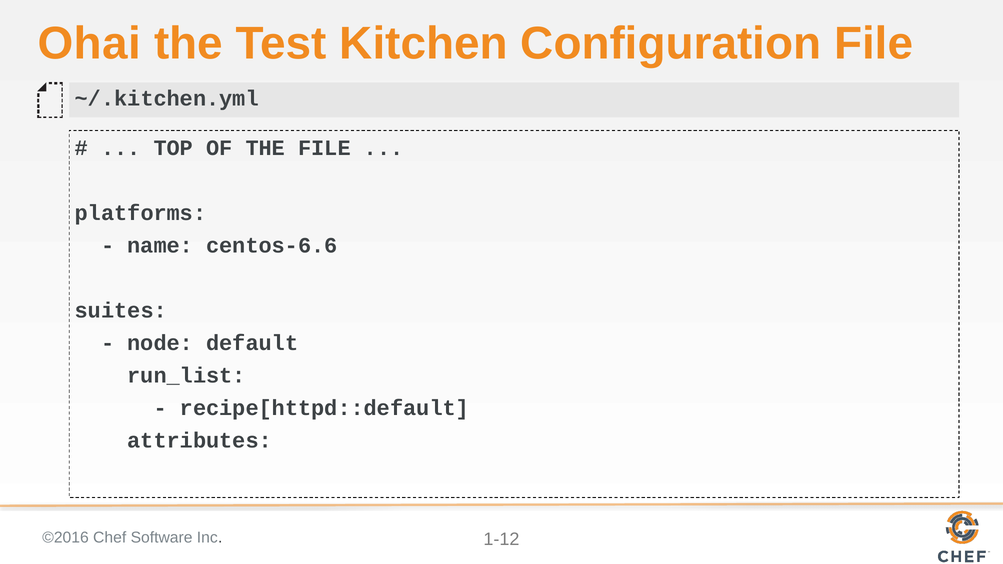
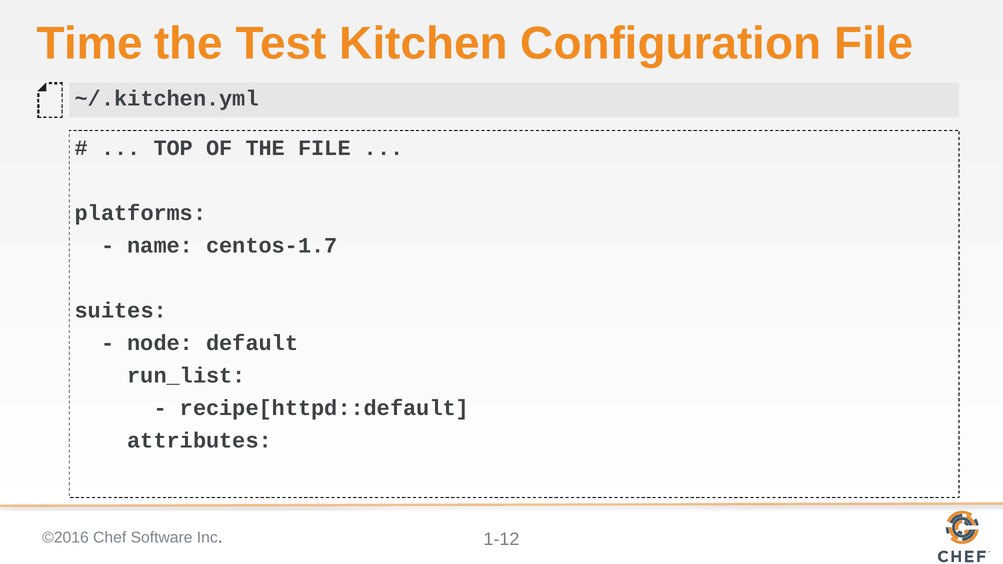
Ohai: Ohai -> Time (90, 43)
centos-6.6: centos-6.6 -> centos-1.7 (272, 246)
